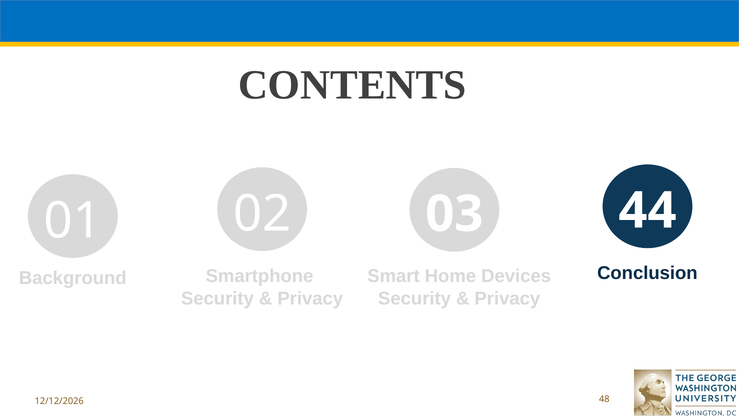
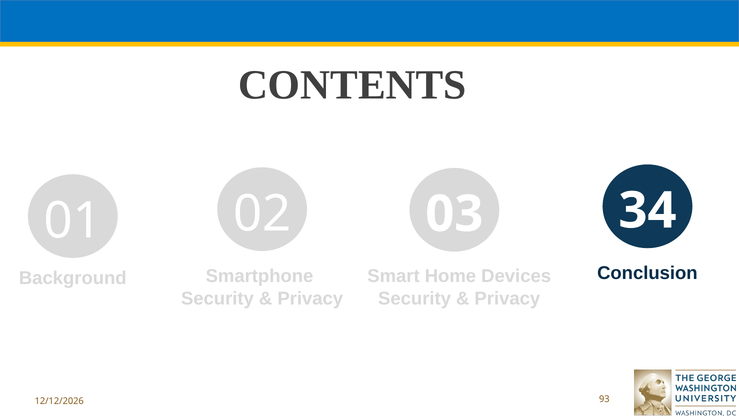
44: 44 -> 34 (647, 211)
48: 48 -> 93 (604, 399)
